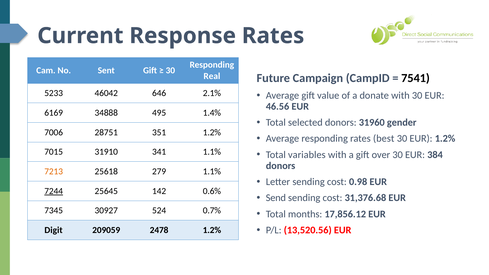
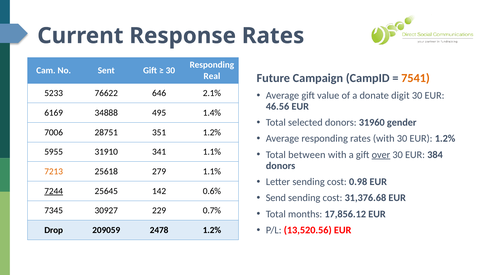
7541 colour: black -> orange (416, 78)
46042: 46042 -> 76622 (106, 93)
donate with: with -> digit (400, 95)
rates best: best -> with (384, 139)
7015: 7015 -> 5955 (54, 152)
variables: variables -> between (307, 155)
over underline: none -> present (381, 155)
524: 524 -> 229 (159, 211)
Digit: Digit -> Drop (54, 230)
